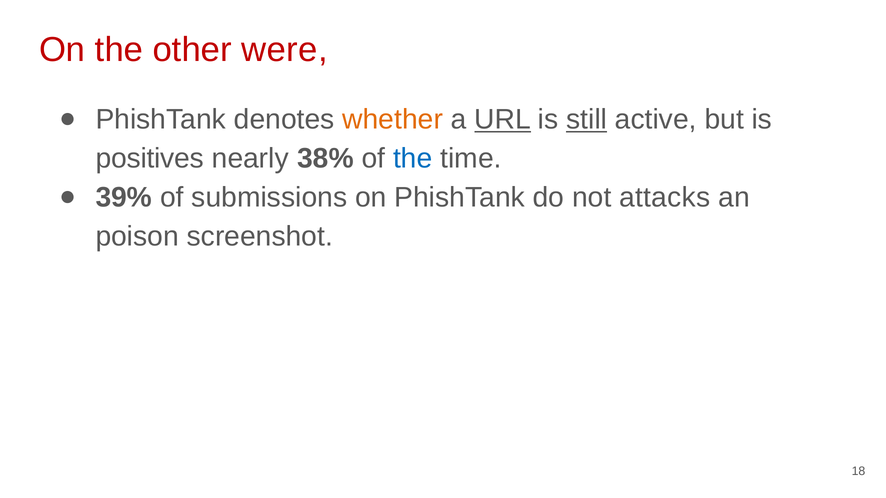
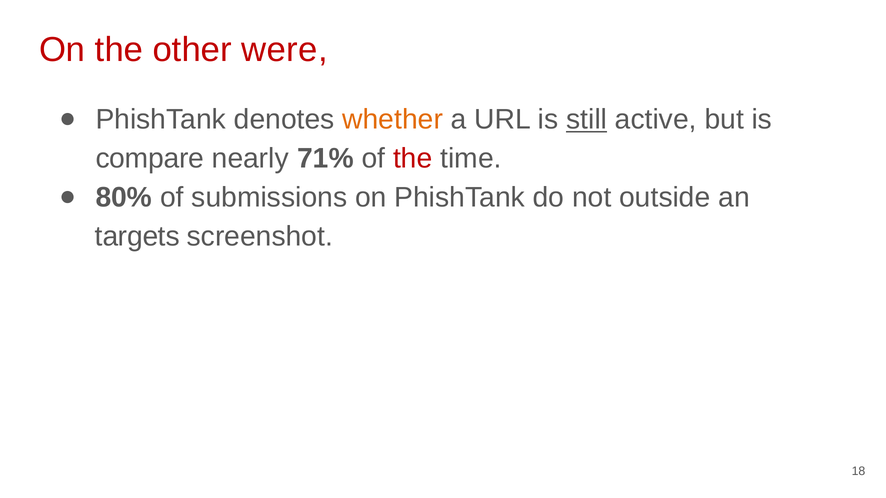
URL underline: present -> none (503, 120)
positives: positives -> compare (150, 159)
38%: 38% -> 71% (325, 159)
the colour: blue -> red (413, 159)
39%: 39% -> 80% (124, 198)
attacks: attacks -> outside (665, 198)
poison: poison -> targets (137, 237)
